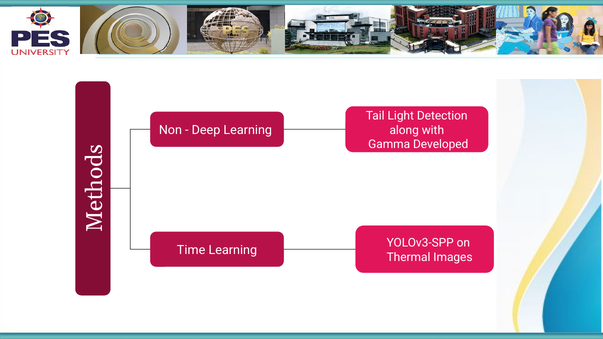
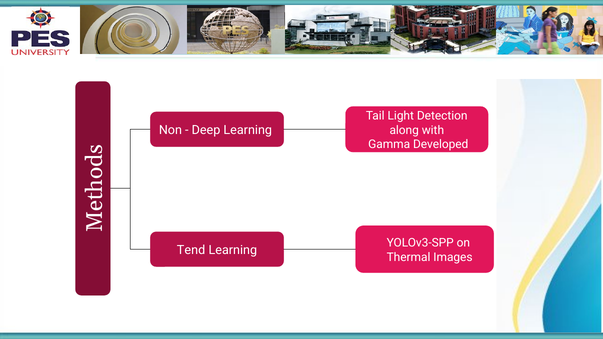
Time: Time -> Tend (191, 250)
